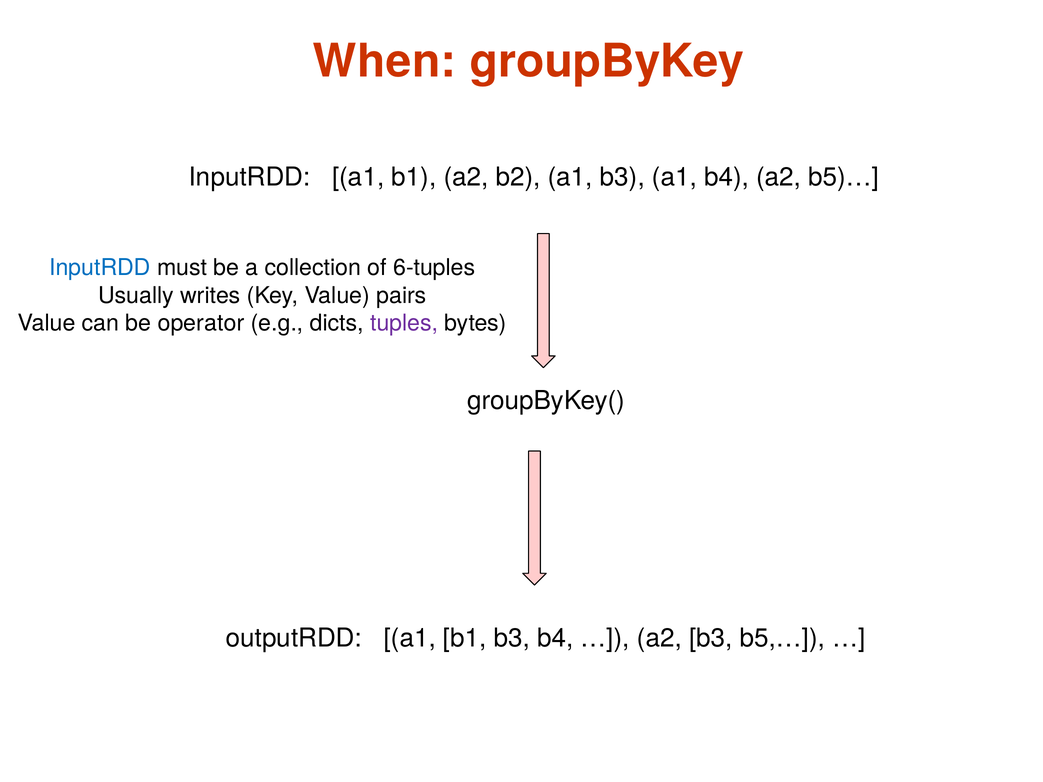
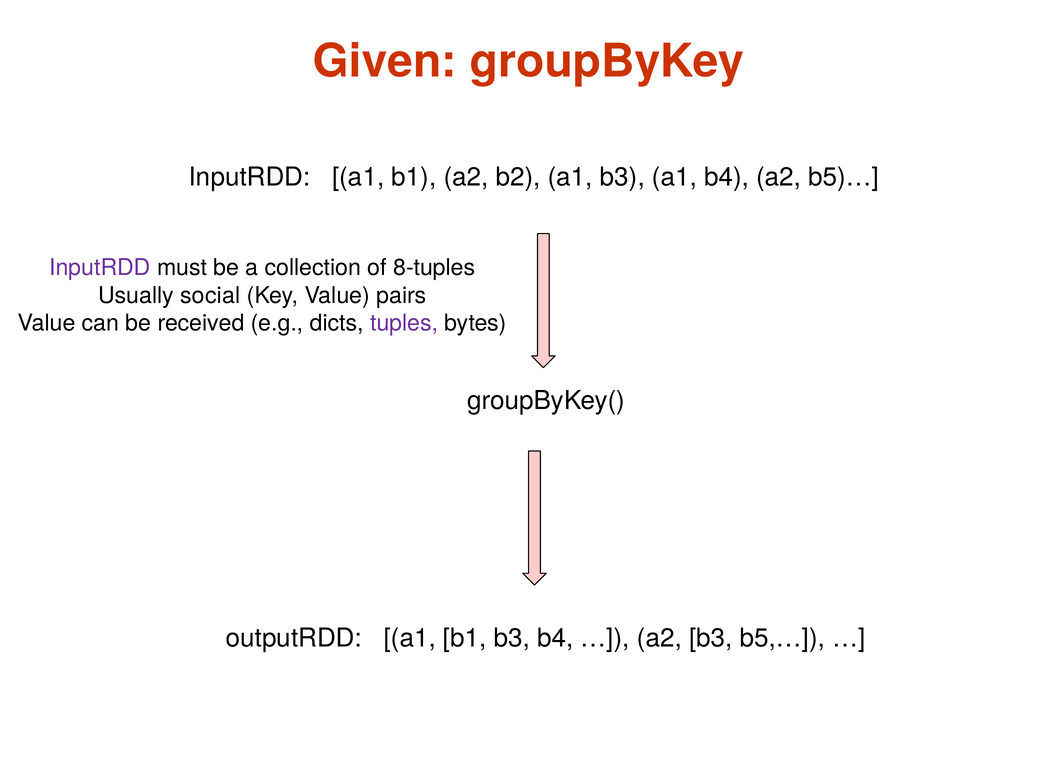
When: When -> Given (385, 61)
InputRDD colour: blue -> purple (100, 268)
6-tuples: 6-tuples -> 8-tuples (434, 268)
writes: writes -> social (210, 296)
operator: operator -> received (201, 323)
